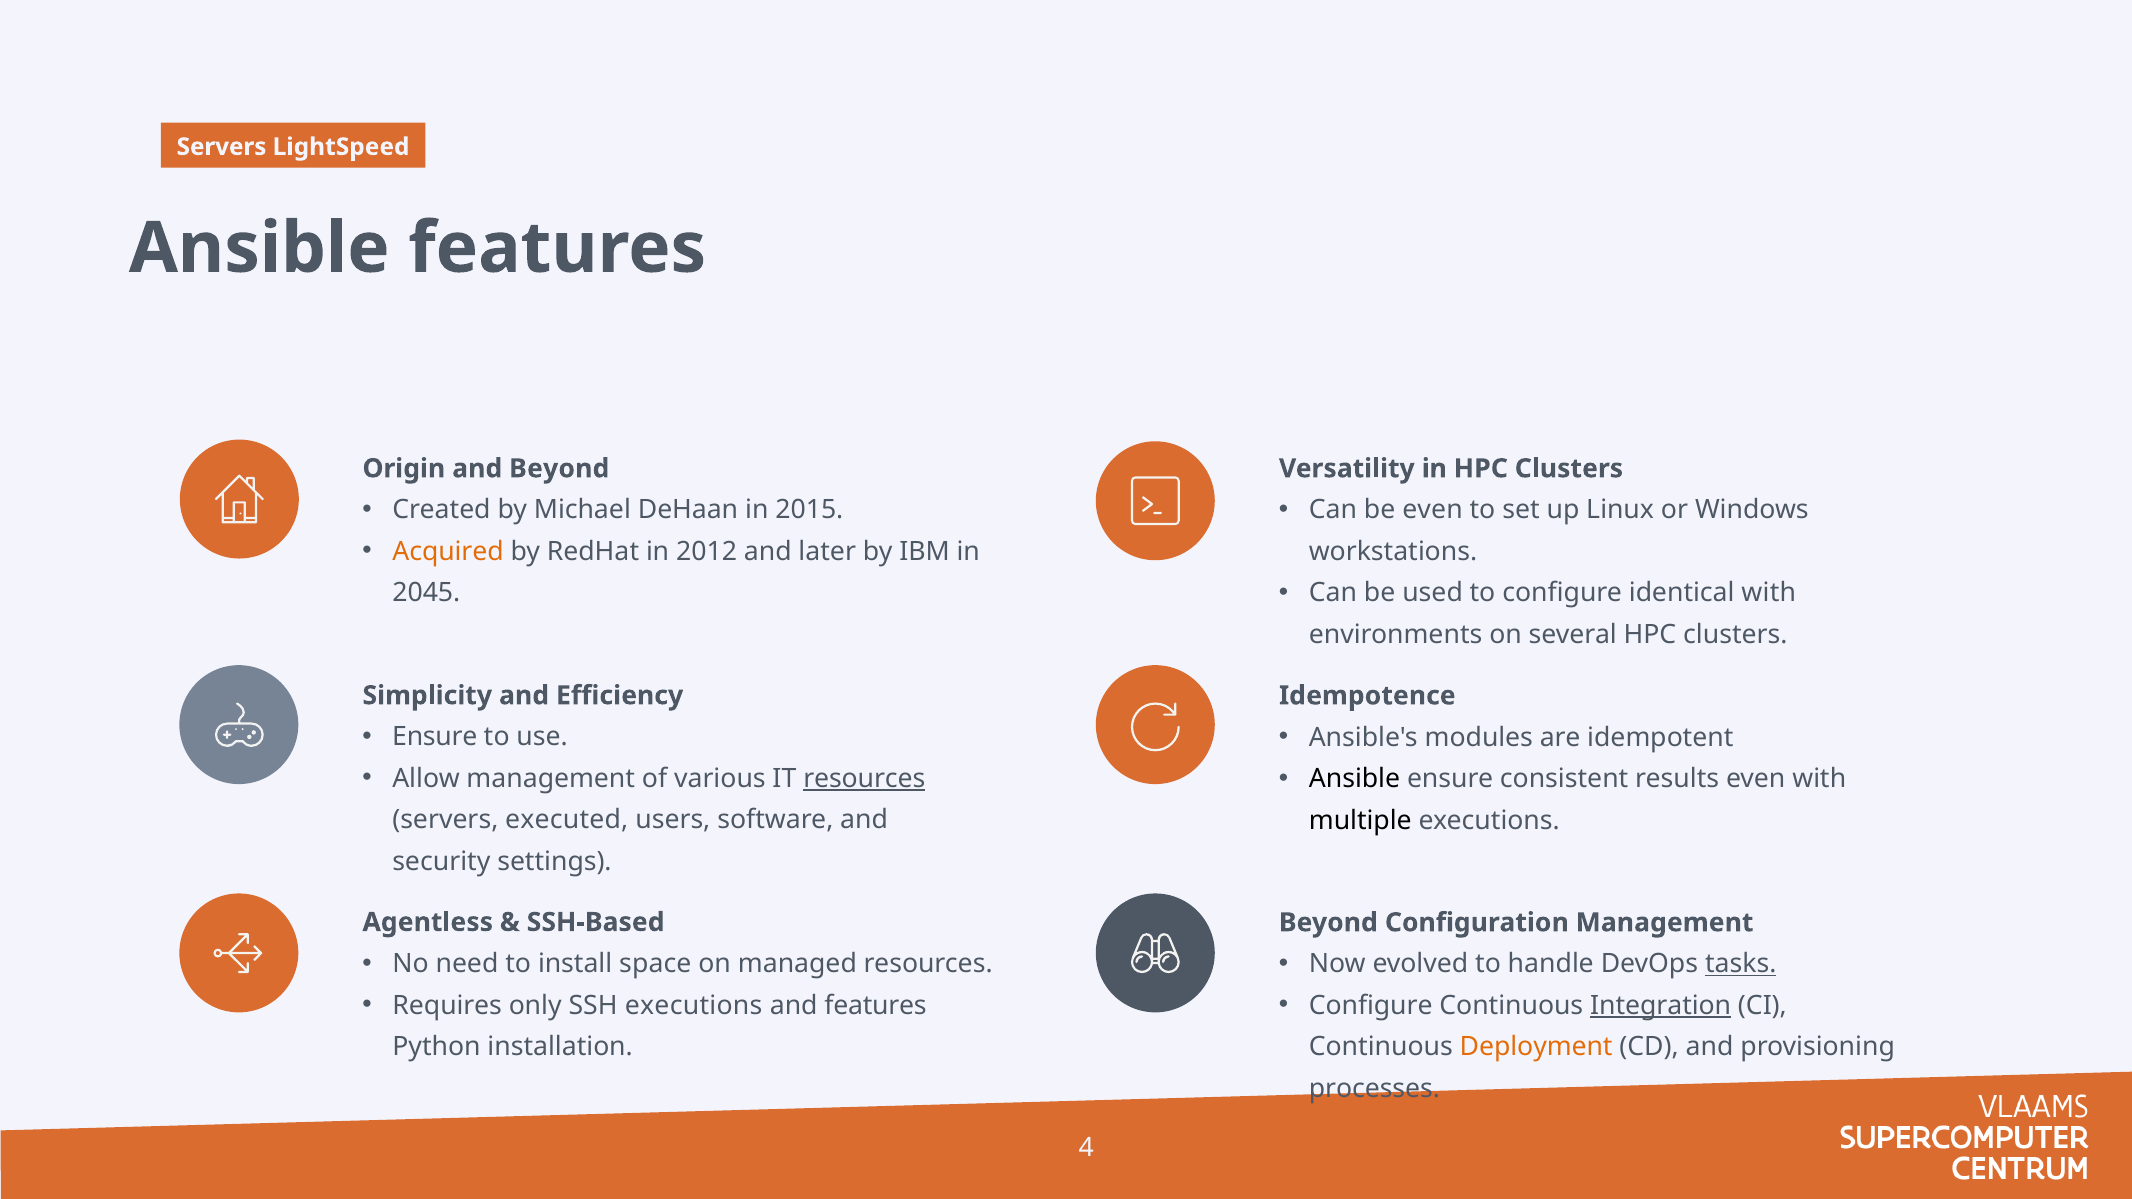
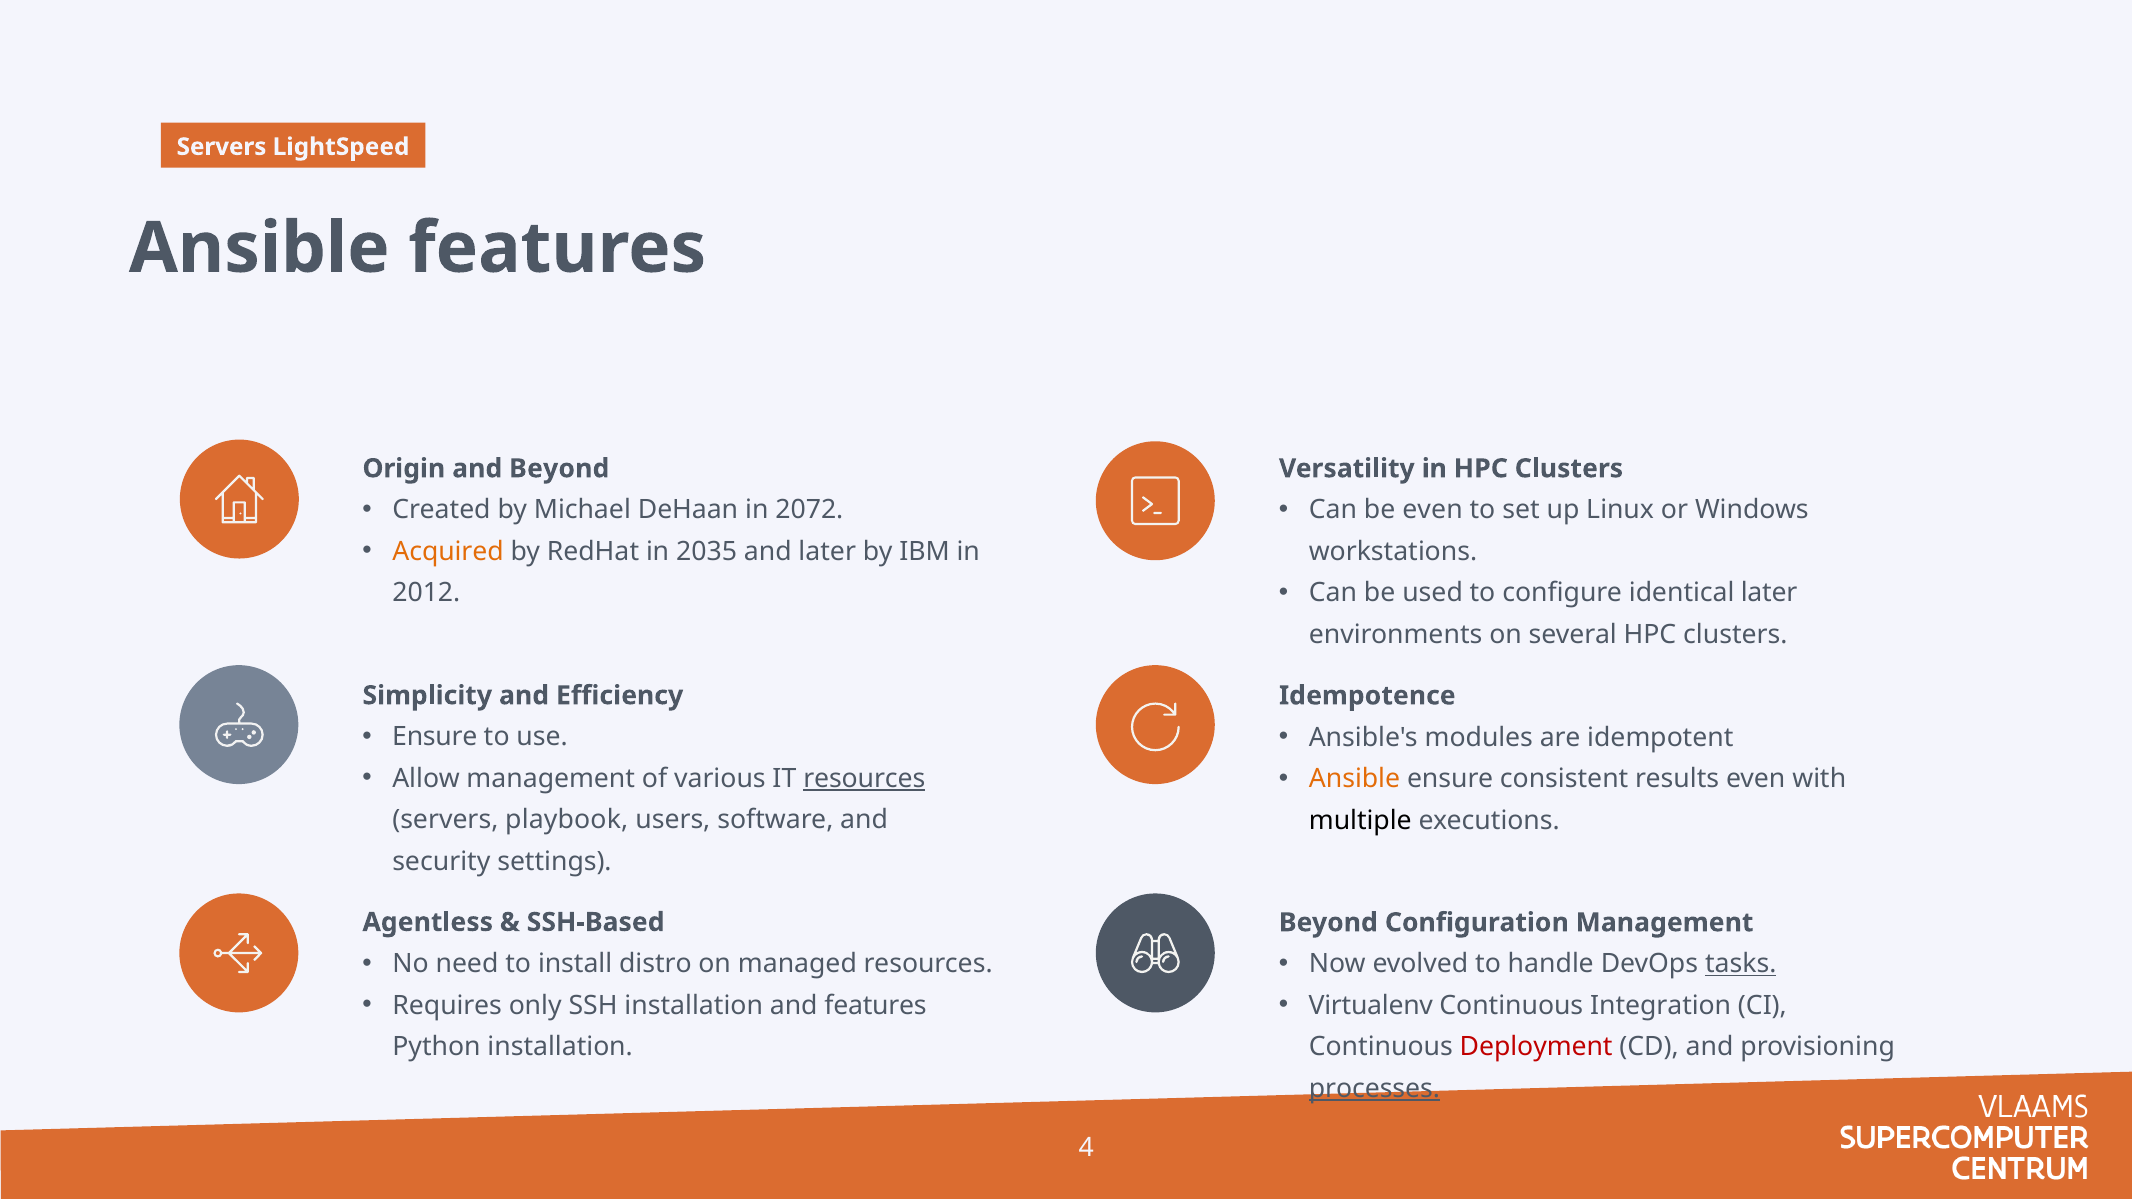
2015: 2015 -> 2072 (809, 510)
2012: 2012 -> 2035 (707, 552)
identical with: with -> later (1769, 593)
2045: 2045 -> 2012 (426, 593)
Ansible colour: black -> orange (1354, 779)
executed: executed -> playbook (567, 820)
space: space -> distro (655, 964)
SSH executions: executions -> installation (694, 1005)
Configure: Configure -> Virtualenv (1371, 1006)
Integration underline: present -> none (1661, 1006)
Deployment colour: orange -> red (1536, 1047)
processes underline: none -> present (1374, 1089)
